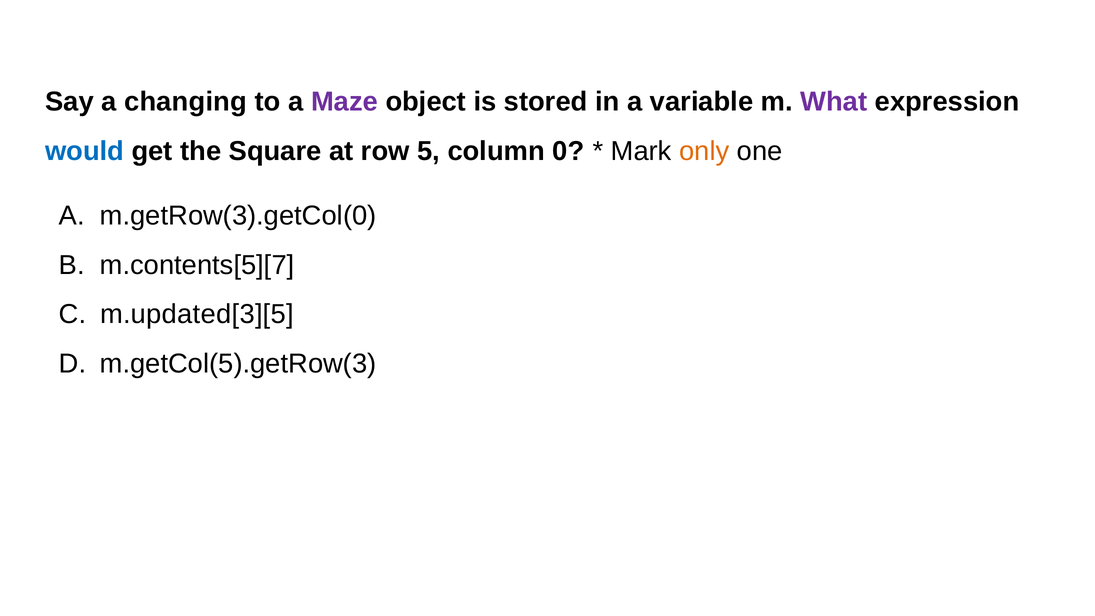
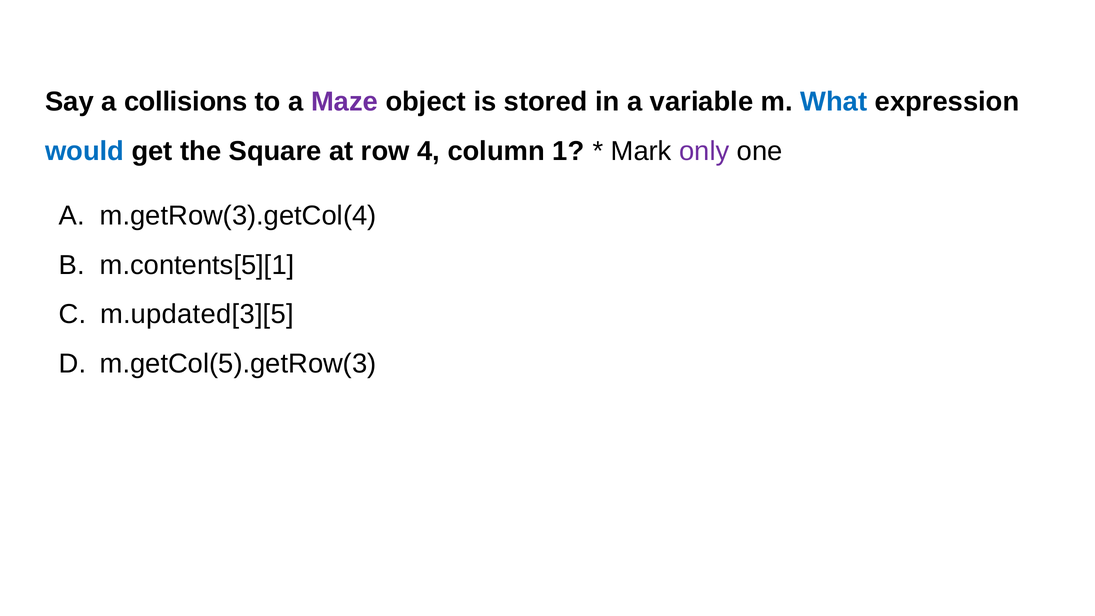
changing: changing -> collisions (186, 102)
What colour: purple -> blue (834, 102)
5: 5 -> 4 (429, 151)
0: 0 -> 1 (568, 151)
only colour: orange -> purple (704, 151)
m.getRow(3).getCol(0: m.getRow(3).getCol(0 -> m.getRow(3).getCol(4 (238, 216)
m.contents[5][7: m.contents[5][7 -> m.contents[5][1 (197, 265)
